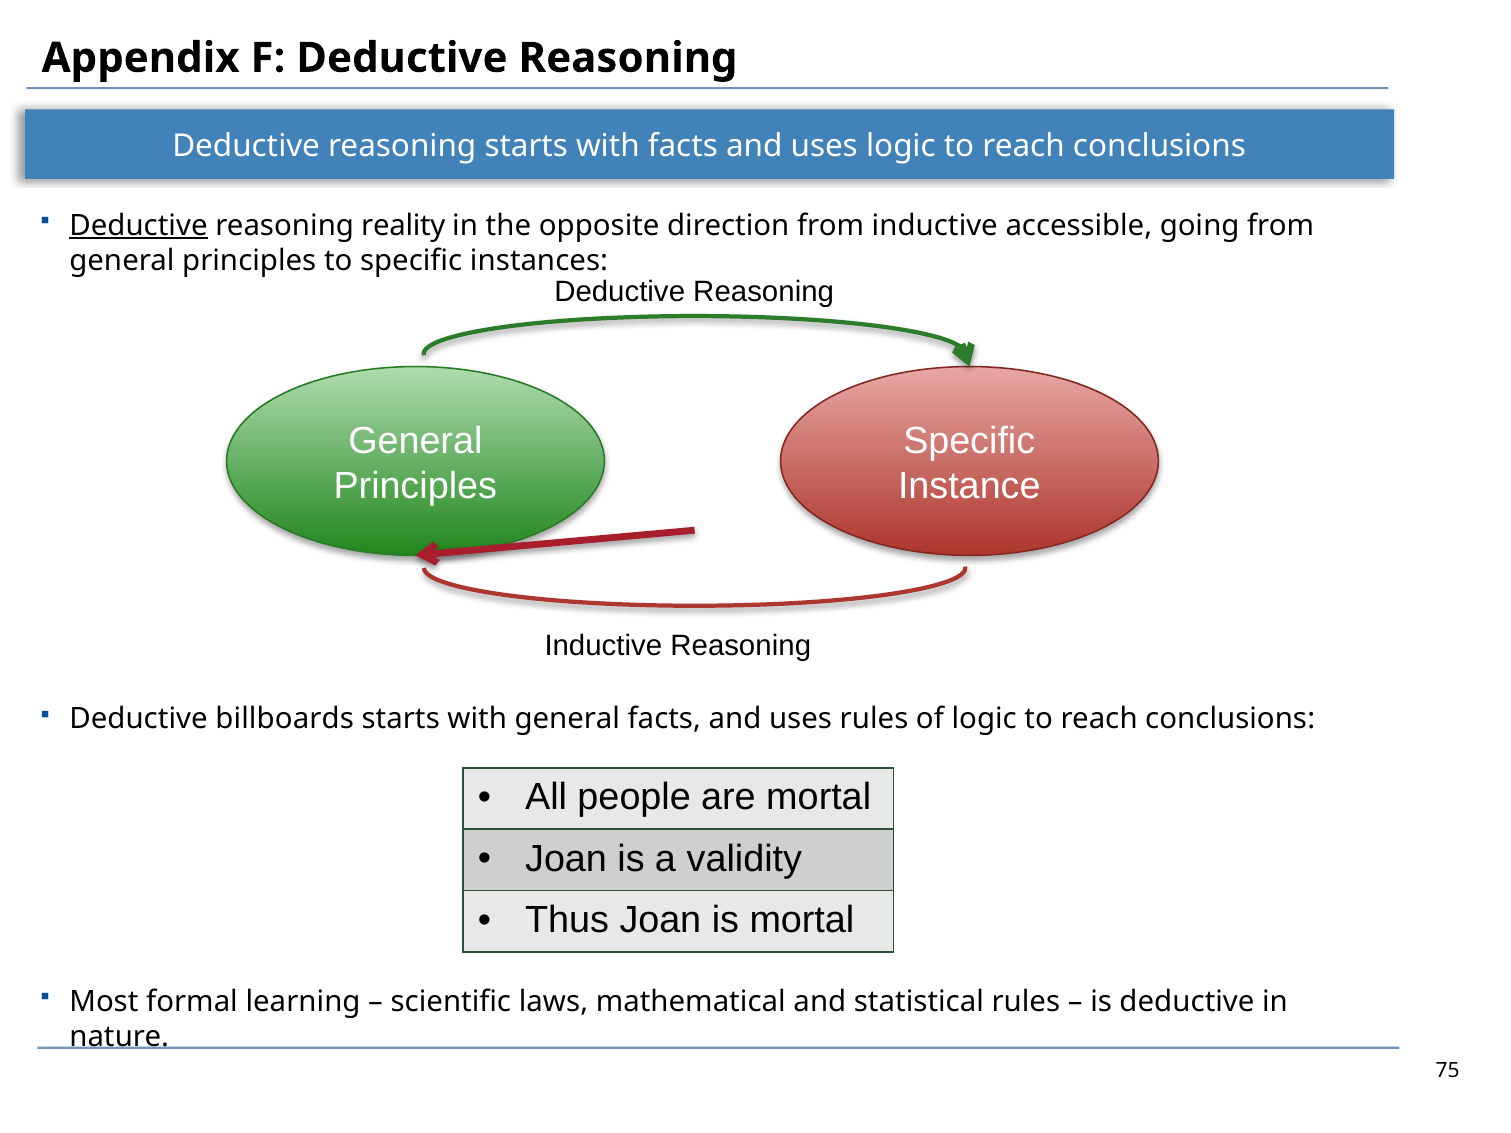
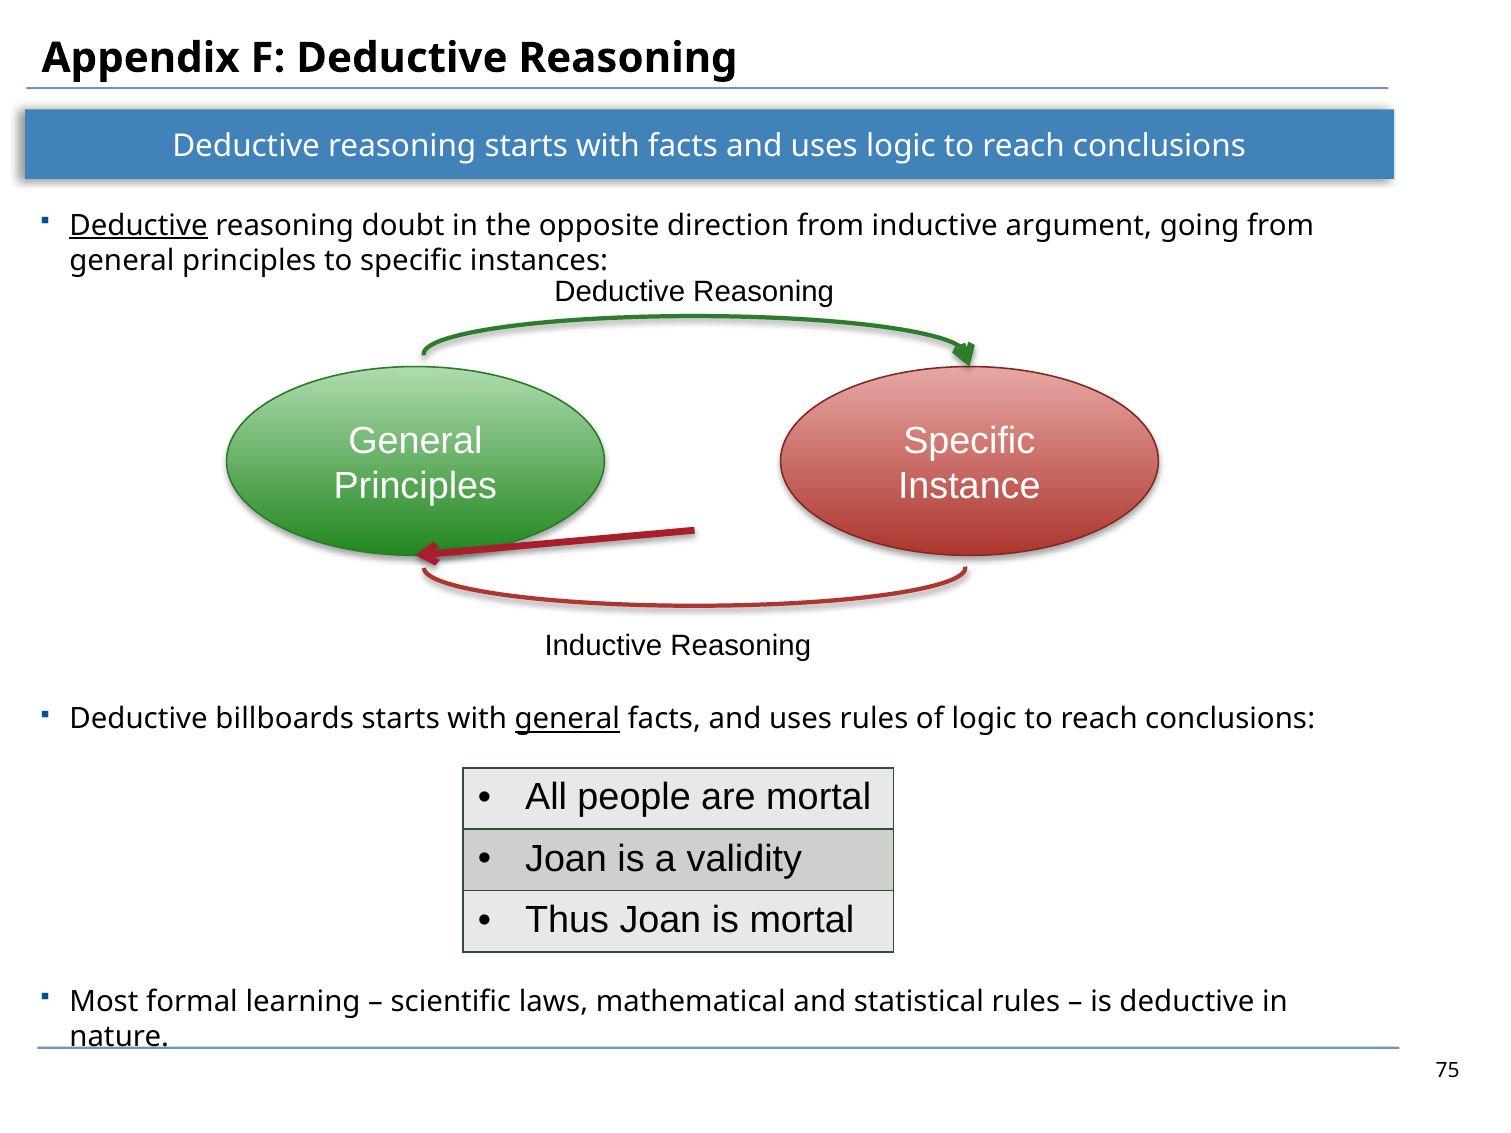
reality: reality -> doubt (403, 225)
accessible: accessible -> argument (1079, 225)
general underline: none -> present (567, 719)
